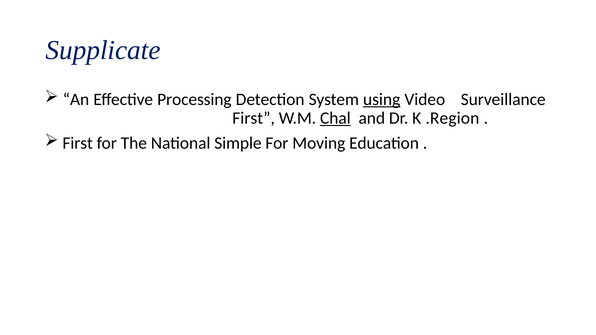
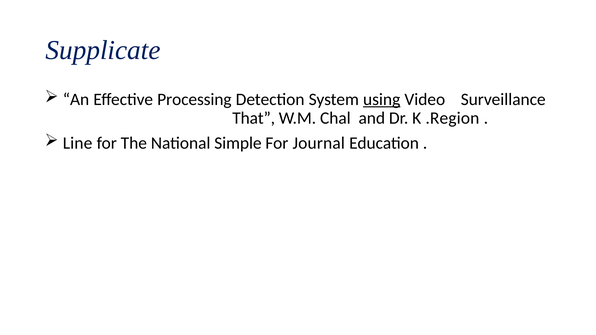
First: First -> That (254, 118)
Chal underline: present -> none (335, 118)
First: First -> Line (78, 143)
Moving: Moving -> Journal (319, 143)
